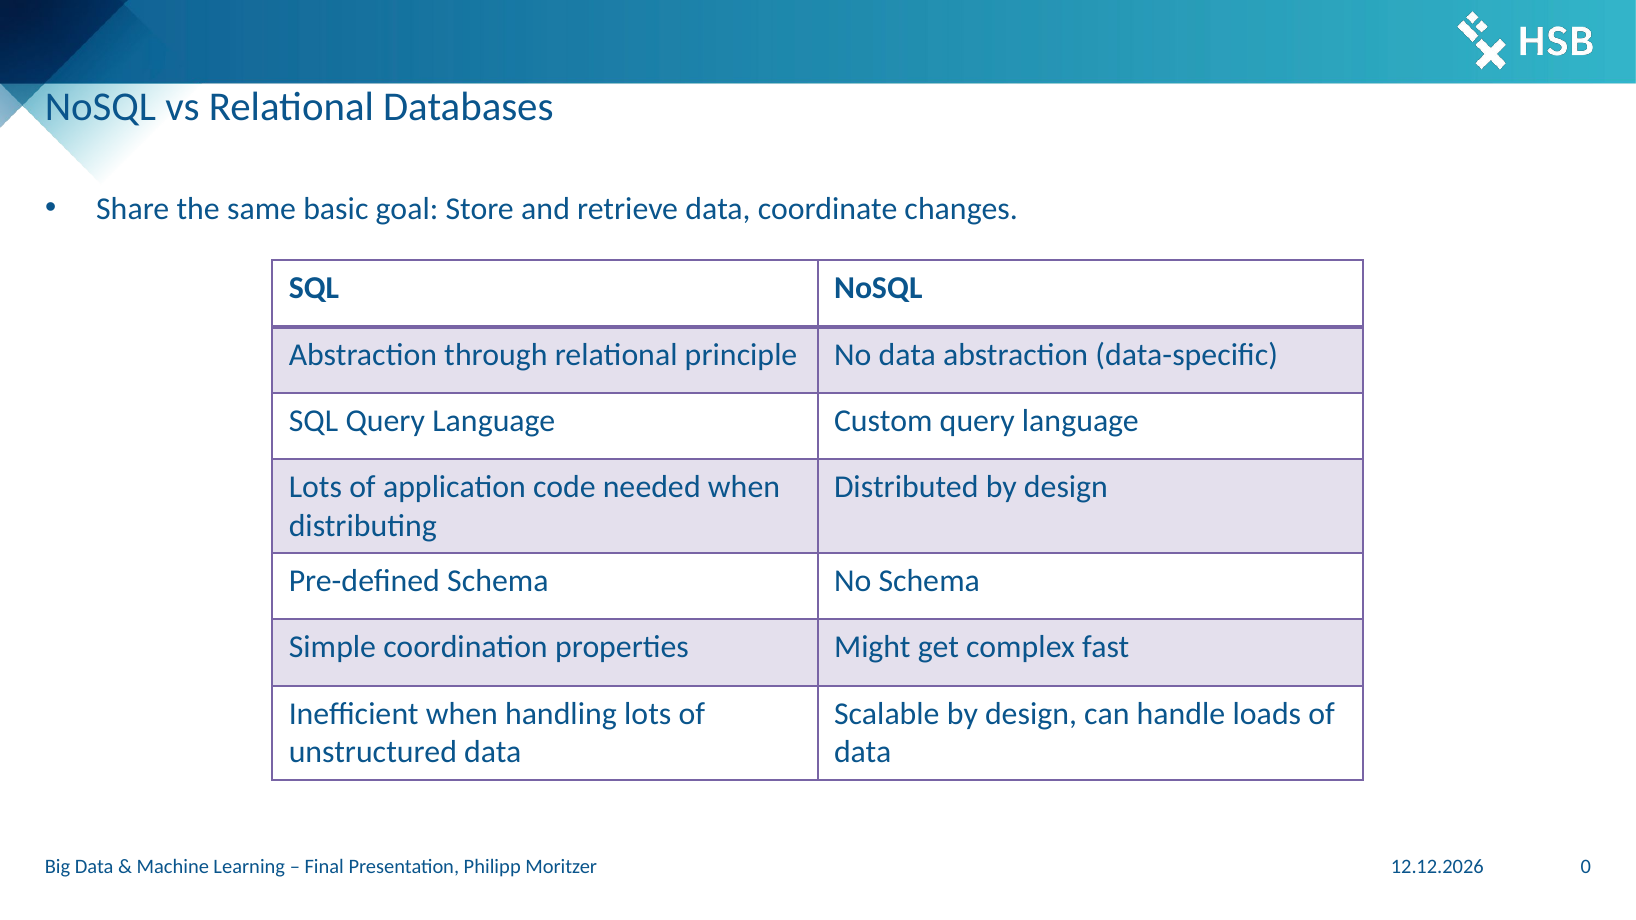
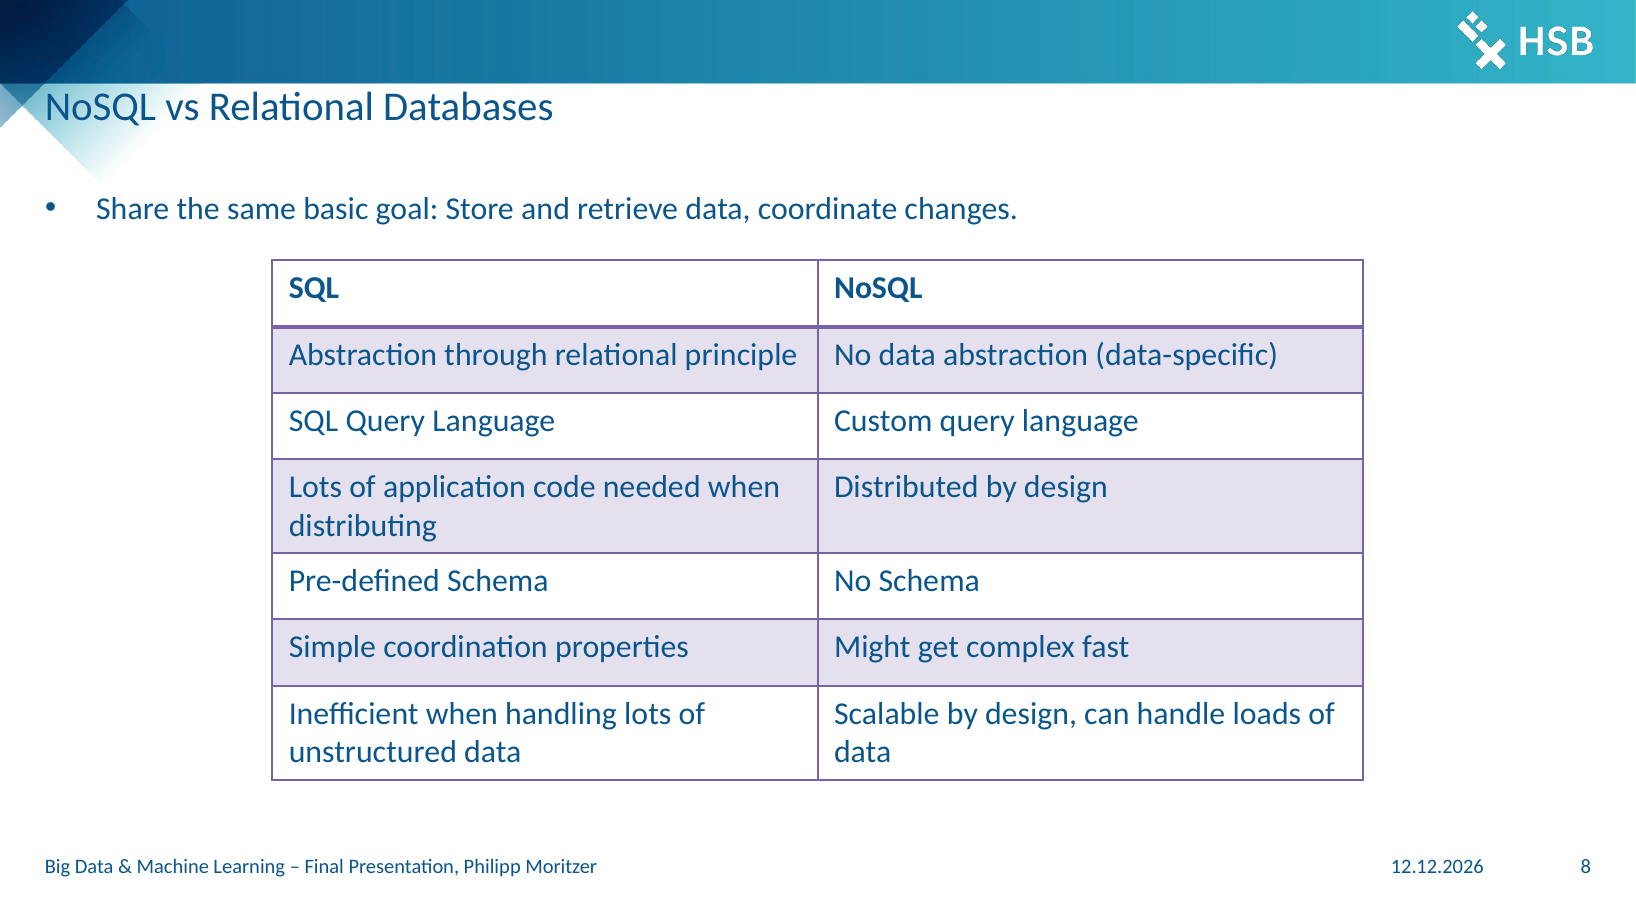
0: 0 -> 8 (1586, 867)
